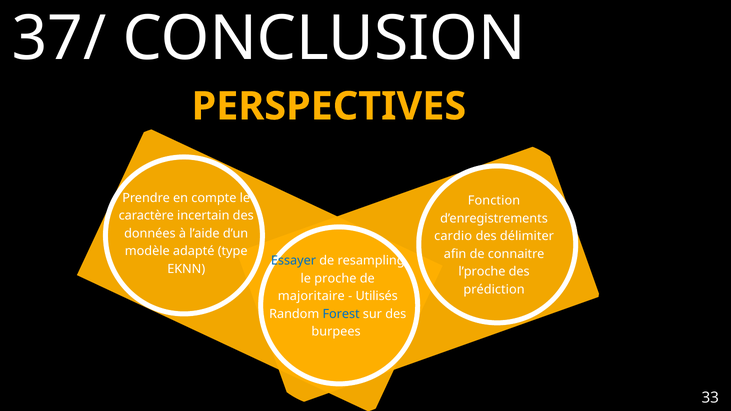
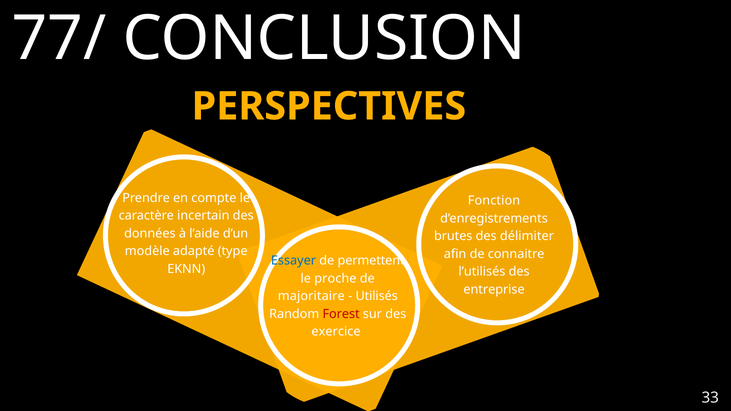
37/: 37/ -> 77/ (59, 39)
cardio: cardio -> brutes (453, 236)
resampling: resampling -> permettent (371, 261)
l’proche: l’proche -> l’utilisés (482, 272)
prédiction: prédiction -> entreprise (494, 289)
Forest colour: blue -> red (341, 314)
burpees: burpees -> exercice (336, 332)
